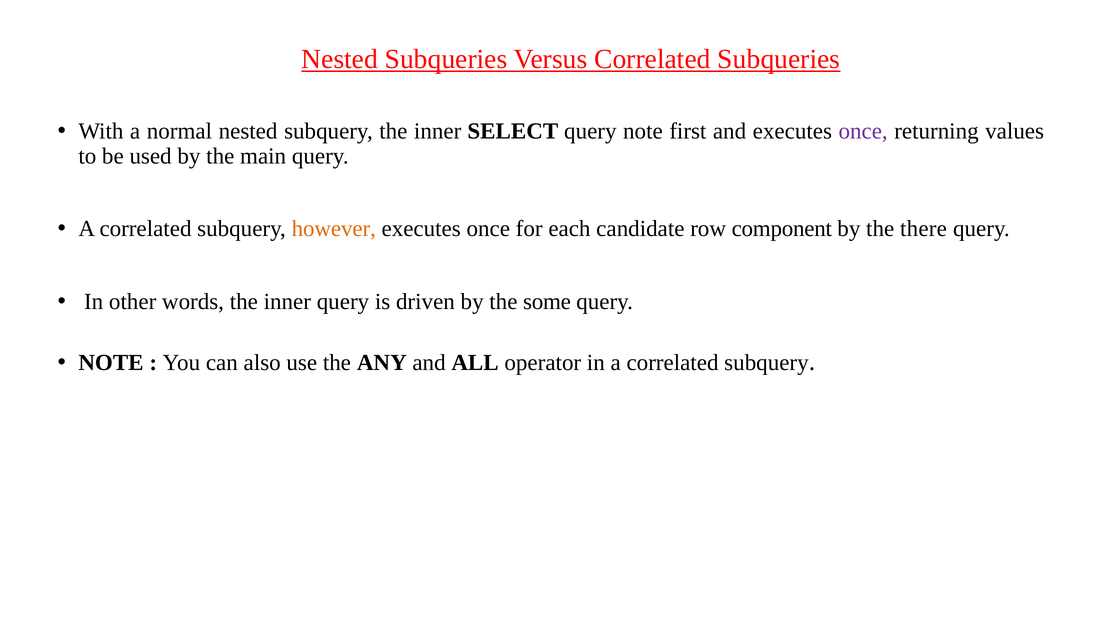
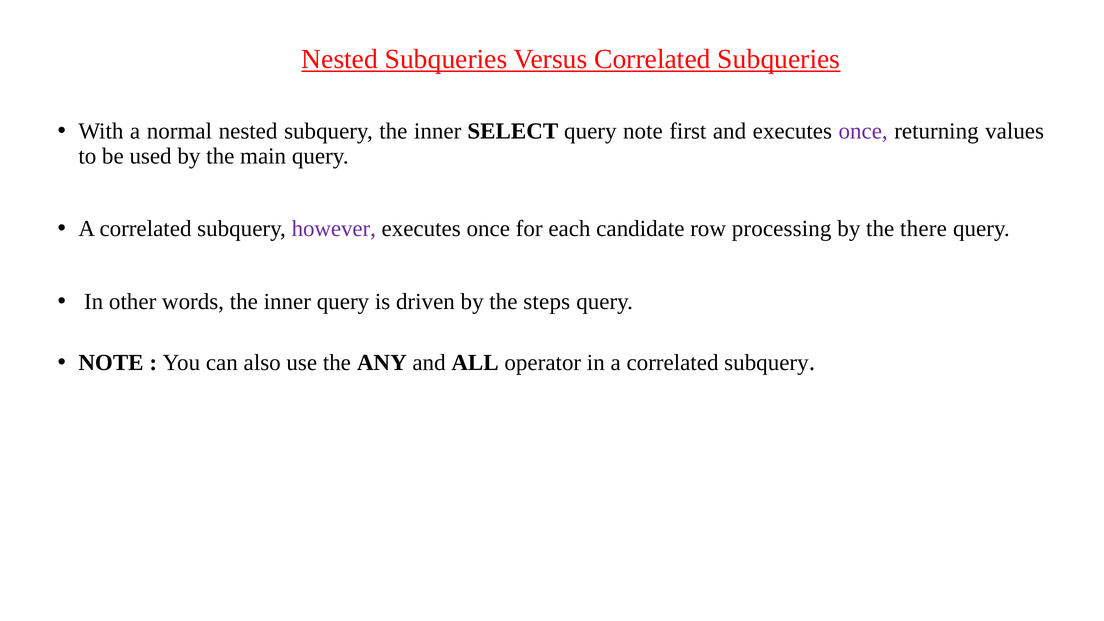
however colour: orange -> purple (334, 229)
component: component -> processing (782, 229)
some: some -> steps (547, 302)
